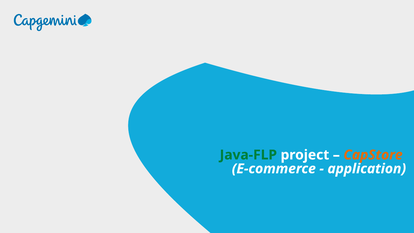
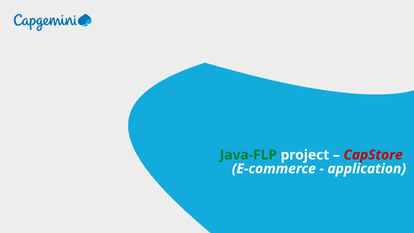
CapStore colour: orange -> red (373, 155)
